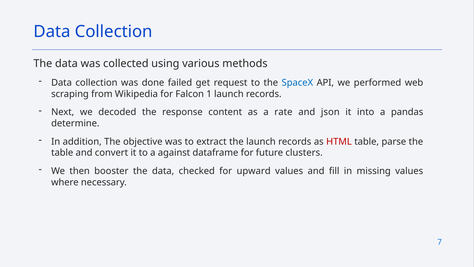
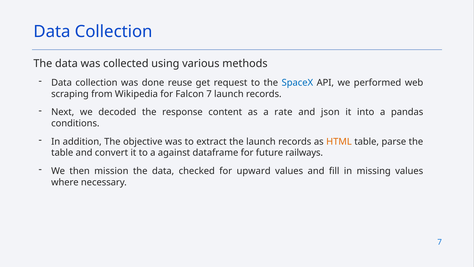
failed: failed -> reuse (180, 83)
Falcon 1: 1 -> 7 (209, 94)
determine: determine -> conditions (75, 123)
HTML colour: red -> orange (339, 141)
clusters: clusters -> railways (304, 153)
booster: booster -> mission (111, 171)
